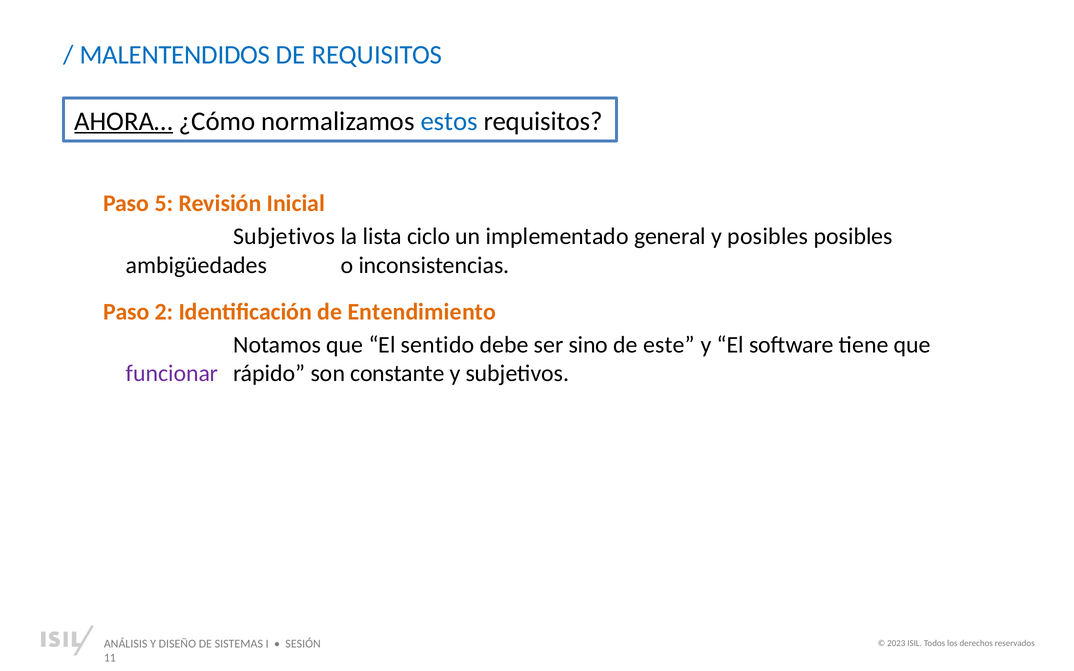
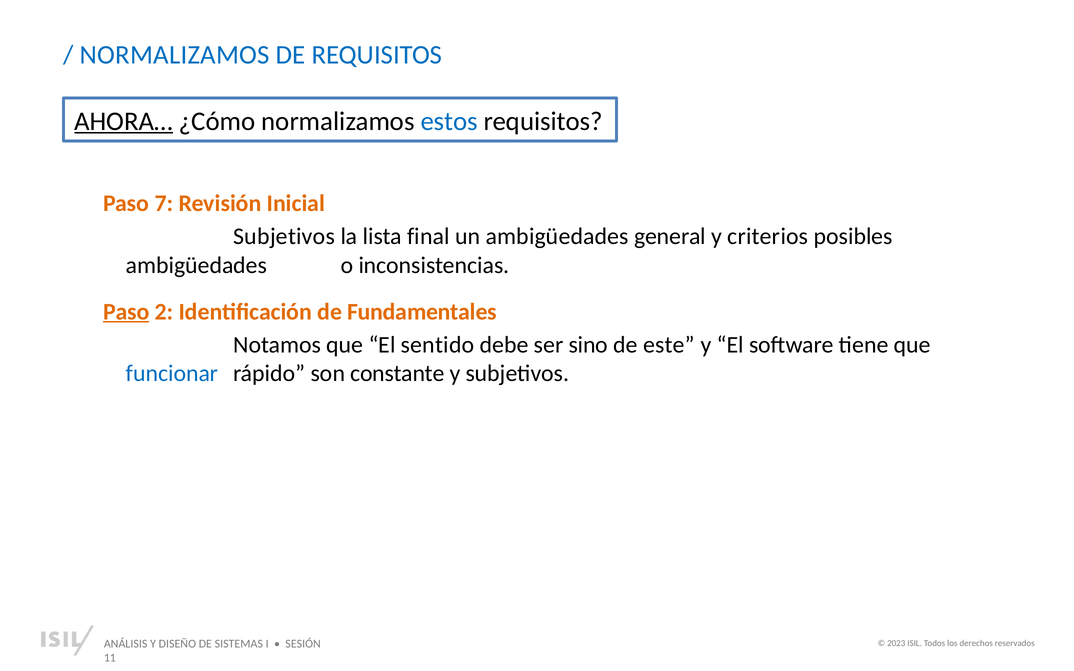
MALENTENDIDOS: MALENTENDIDOS -> NORMALIZAMOS (175, 55)
5: 5 -> 7 (164, 204)
ciclo: ciclo -> final (428, 237)
un implementado: implementado -> ambigüedades (557, 237)
y posibles: posibles -> criterios (768, 237)
Paso underline: none -> present (126, 312)
Entendimiento: Entendimiento -> Fundamentales (422, 312)
funcionar colour: purple -> blue (172, 373)
